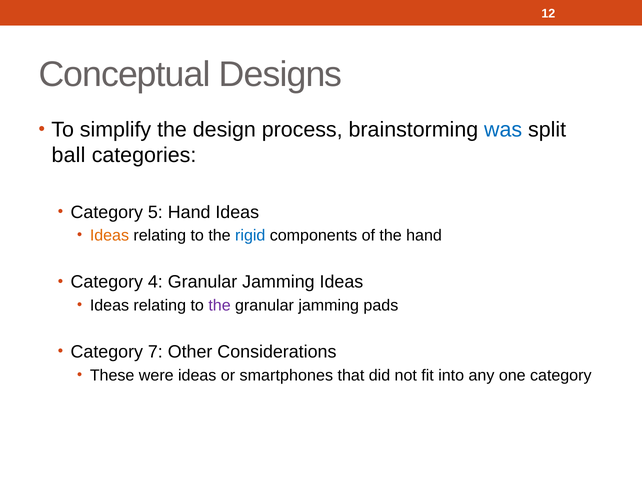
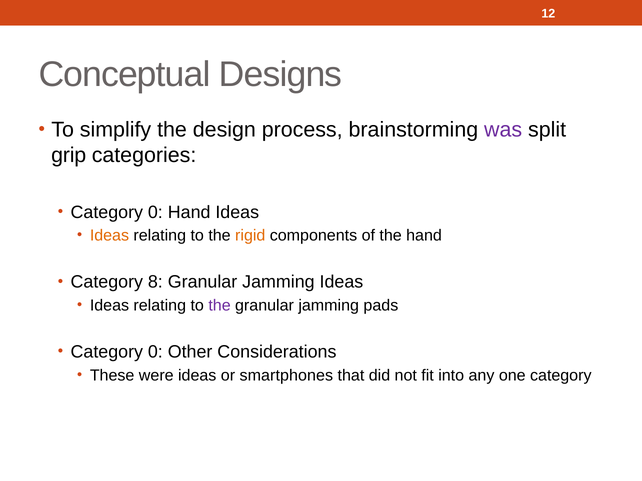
was colour: blue -> purple (503, 130)
ball: ball -> grip (69, 156)
5: 5 -> 0 (155, 212)
rigid colour: blue -> orange (250, 236)
4: 4 -> 8 (155, 282)
7: 7 -> 0 (155, 352)
